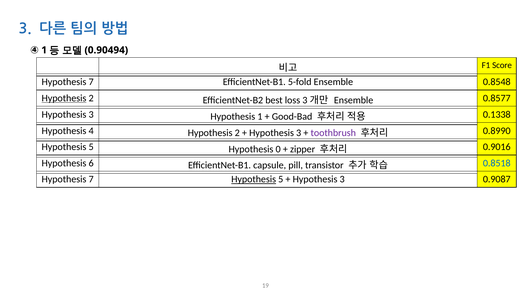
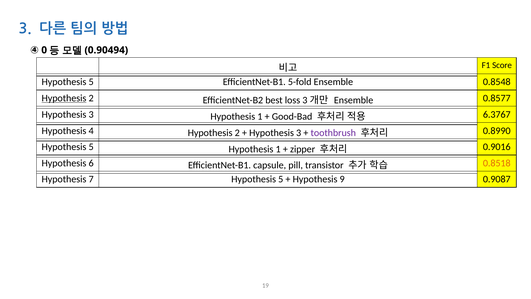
④ 1: 1 -> 0 (44, 50)
7: 7 -> 5 (91, 82)
0.1338: 0.1338 -> 6.3767 (497, 114)
5 Hypothesis 0: 0 -> 1 (278, 149)
0.8518 colour: blue -> orange (497, 163)
Hypothesis underline: present -> none (254, 179)
3: 3 -> 9 (342, 179)
